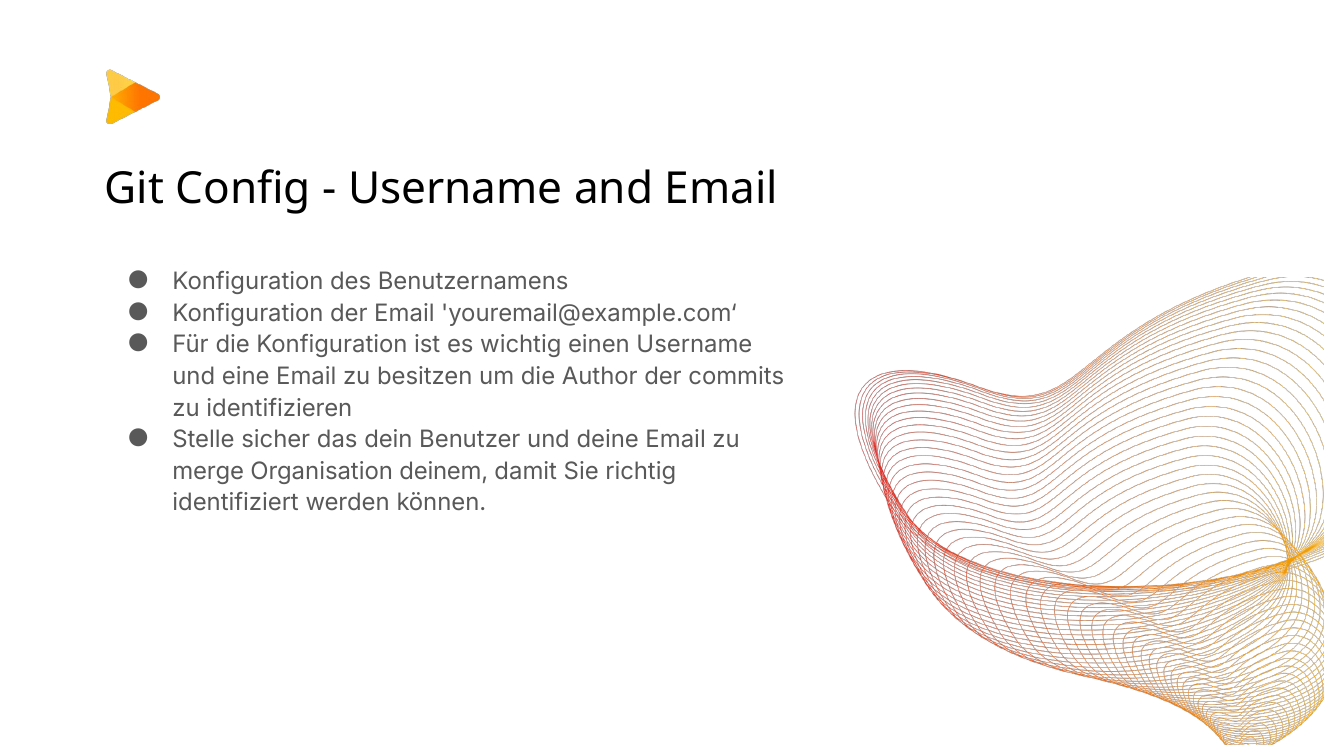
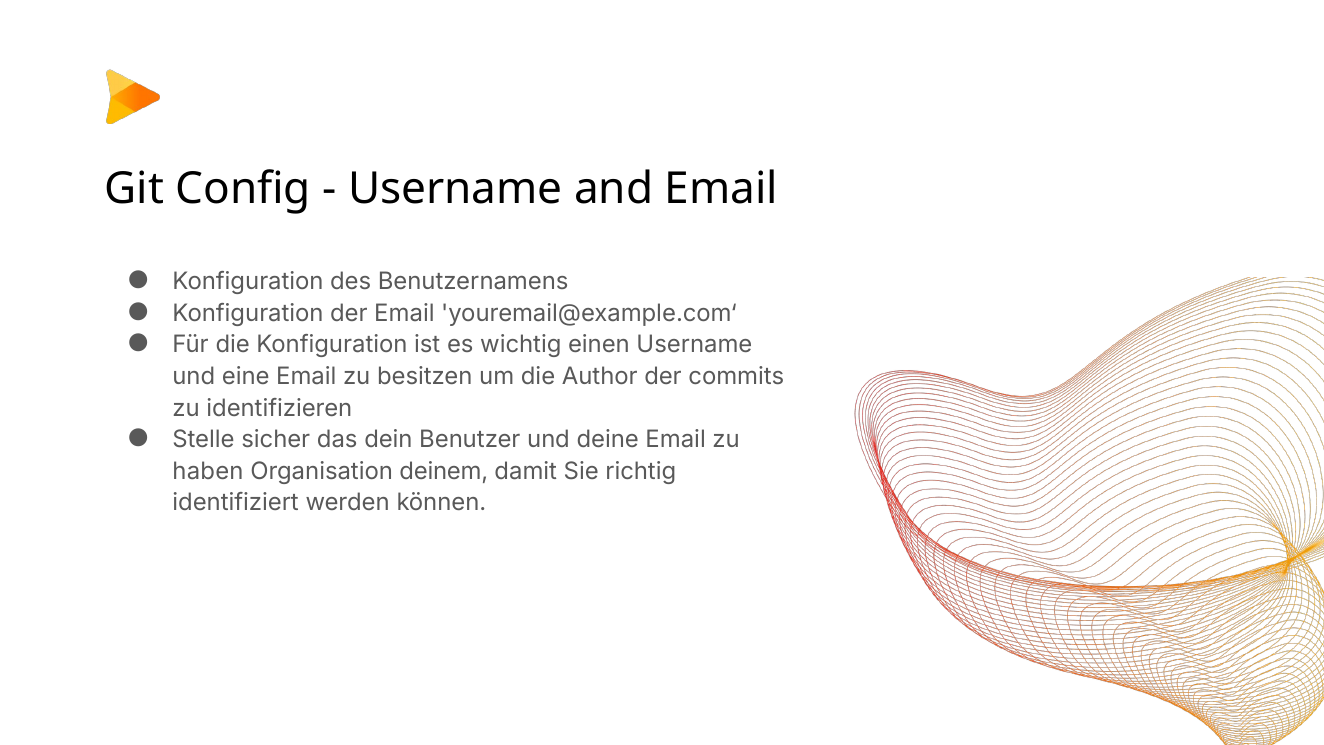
merge: merge -> haben (208, 471)
